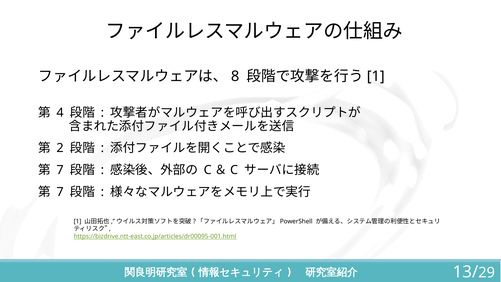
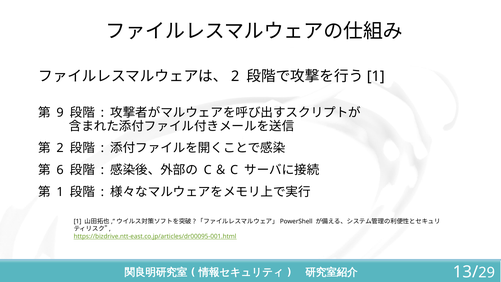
8: 8 -> 2 (235, 76)
4: 4 -> 9 (60, 113)
7: 7 -> 6 (60, 170)
7: 7 -> 1 (60, 192)
